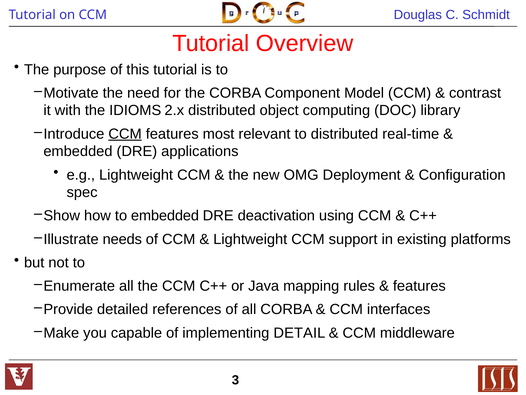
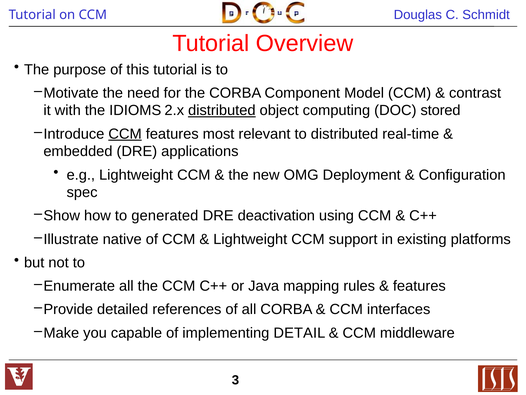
distributed underline: none -> present (222, 110)
library: library -> stored (441, 110)
to embedded: embedded -> generated (165, 216)
needs: needs -> native (122, 239)
